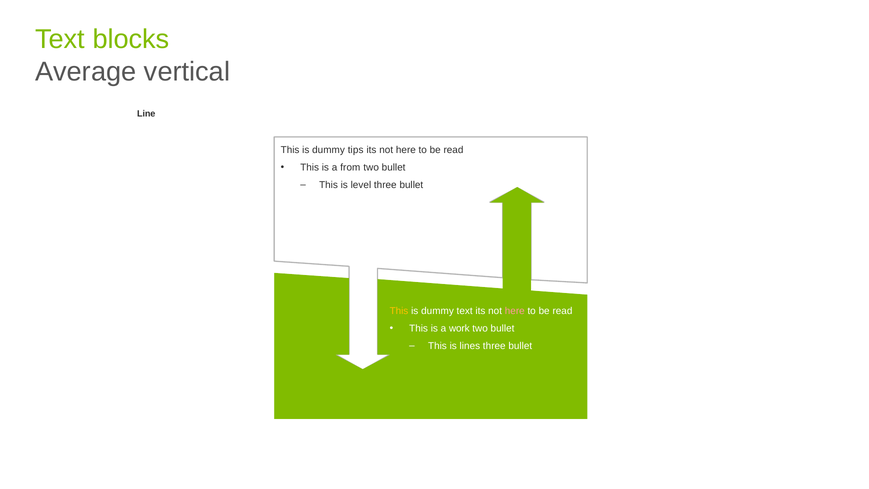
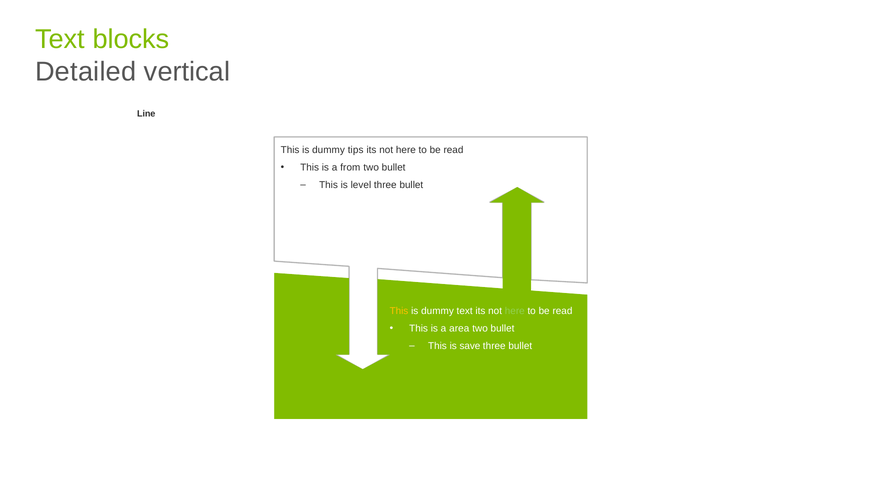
Average: Average -> Detailed (86, 72)
here colour: pink -> light green (515, 311)
work: work -> area (459, 328)
lines: lines -> save (470, 346)
